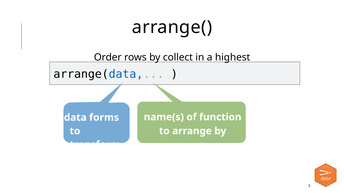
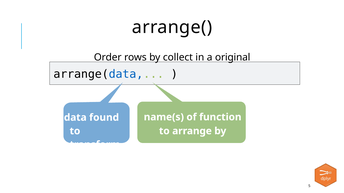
highest: highest -> original (233, 57)
forms: forms -> found (104, 118)
